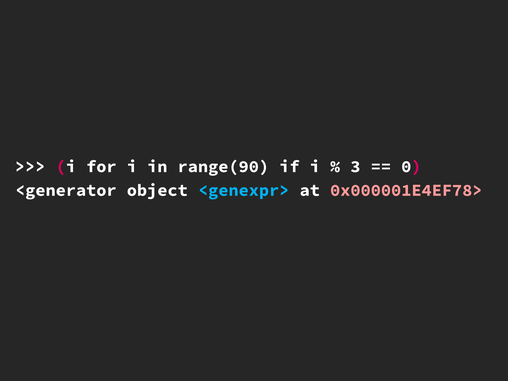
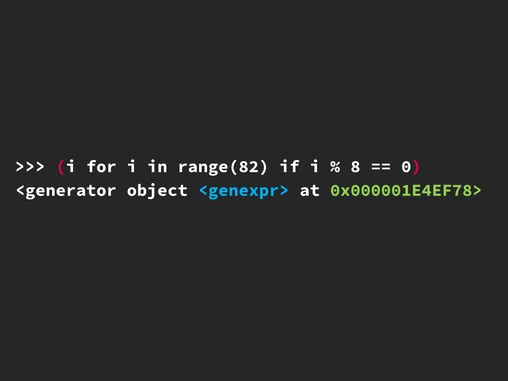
range(90: range(90 -> range(82 (223, 167)
3: 3 -> 8 (355, 167)
0x000001E4EF78> colour: pink -> light green (406, 190)
